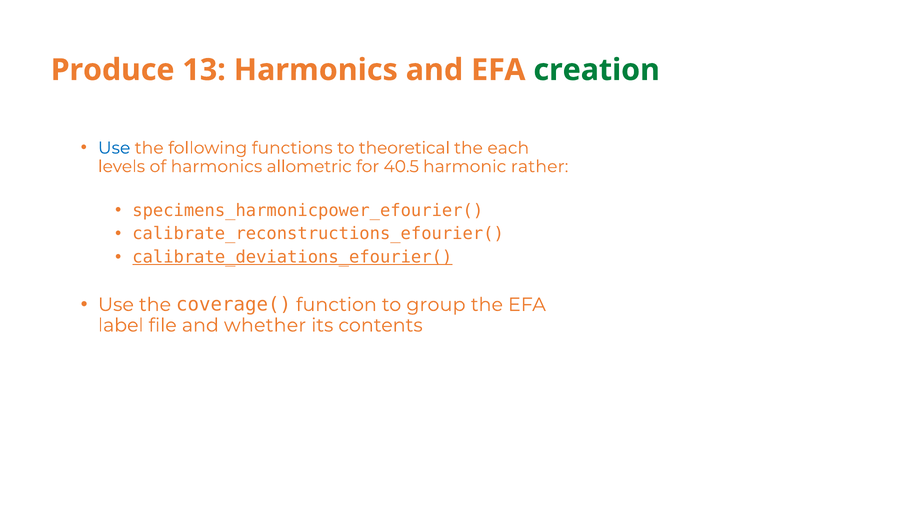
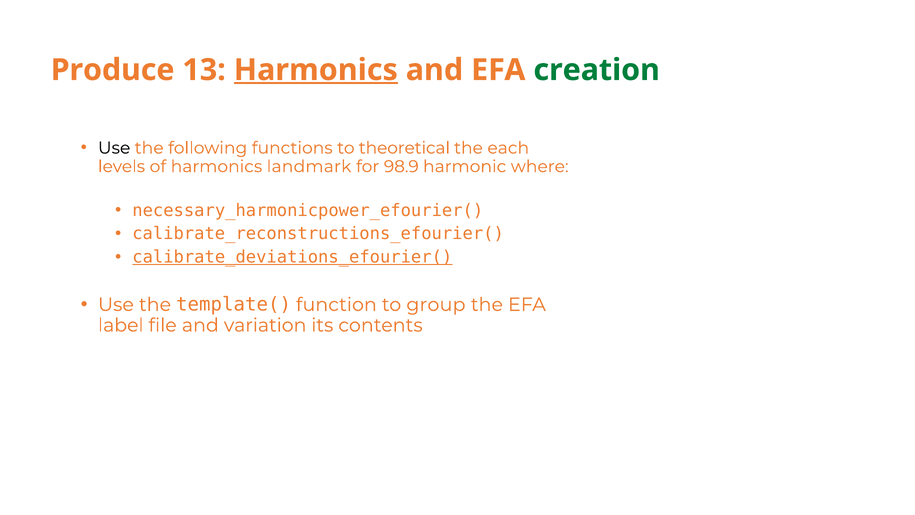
Harmonics underline: none -> present (316, 70)
Use colour: blue -> black (114, 148)
allometric: allometric -> landmark (309, 166)
40.5: 40.5 -> 98.9 (401, 166)
rather: rather -> where (540, 166)
specimens_harmonicpower_efourier(: specimens_harmonicpower_efourier( -> necessary_harmonicpower_efourier( (308, 210)
coverage(: coverage( -> template( (234, 304)
whether: whether -> variation (265, 325)
